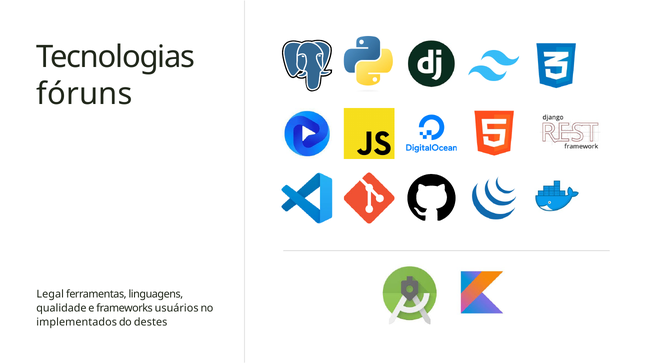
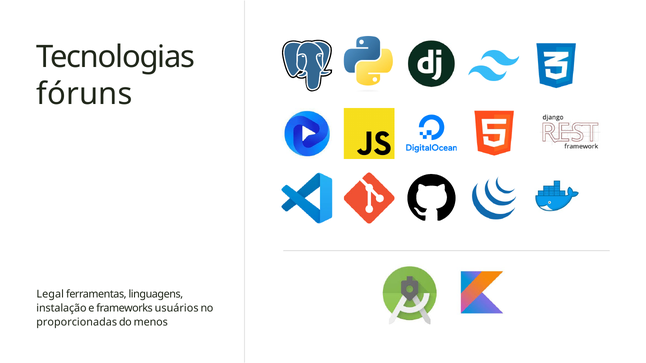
qualidade: qualidade -> instalação (61, 308)
implementados: implementados -> proporcionadas (77, 322)
destes: destes -> menos (151, 322)
